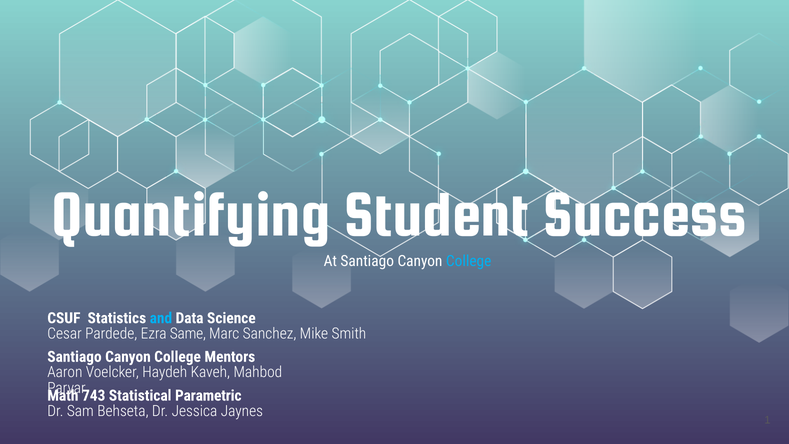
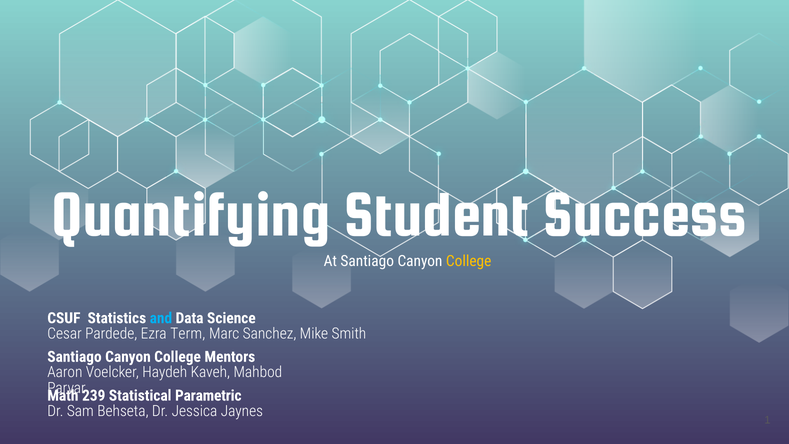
College colour: light blue -> yellow (469, 261)
Same: Same -> Term (188, 334)
743: 743 -> 239 (94, 395)
